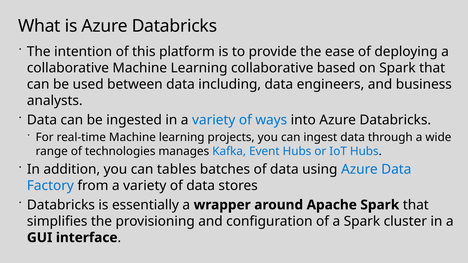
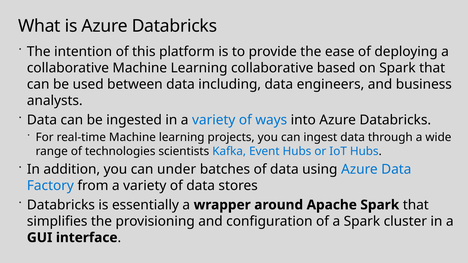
manages: manages -> scientists (184, 151)
tables: tables -> under (177, 170)
